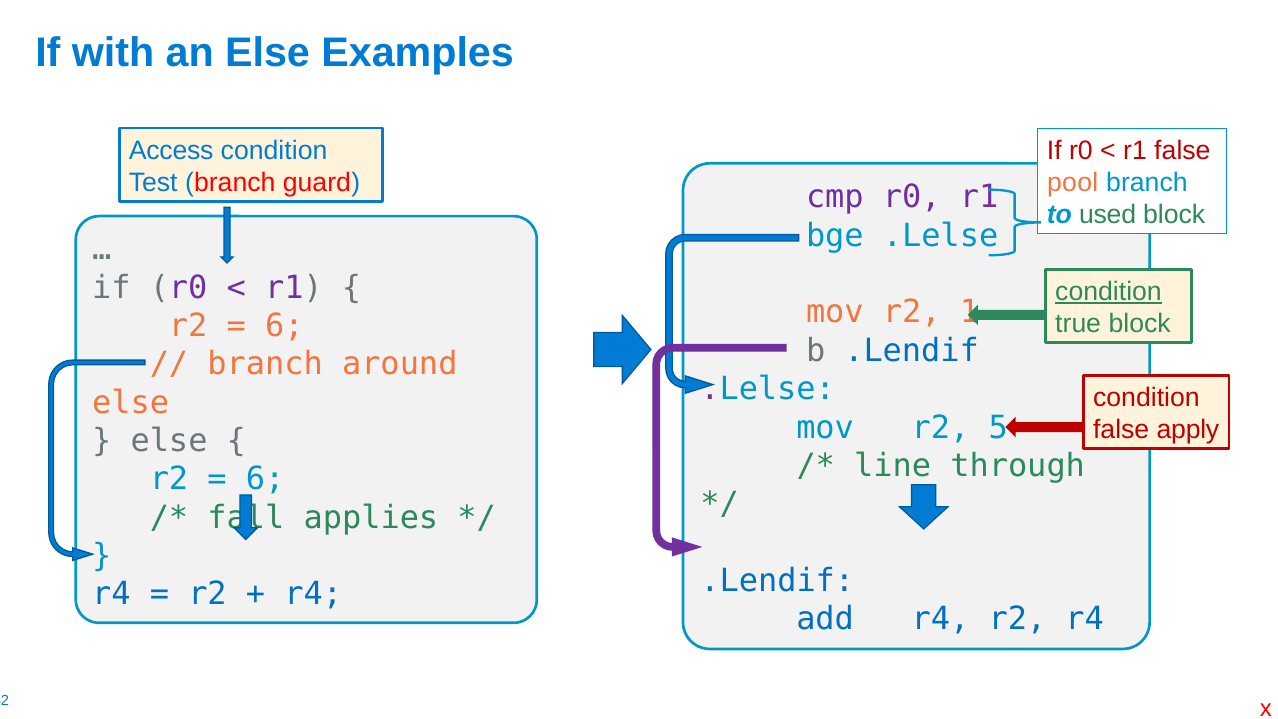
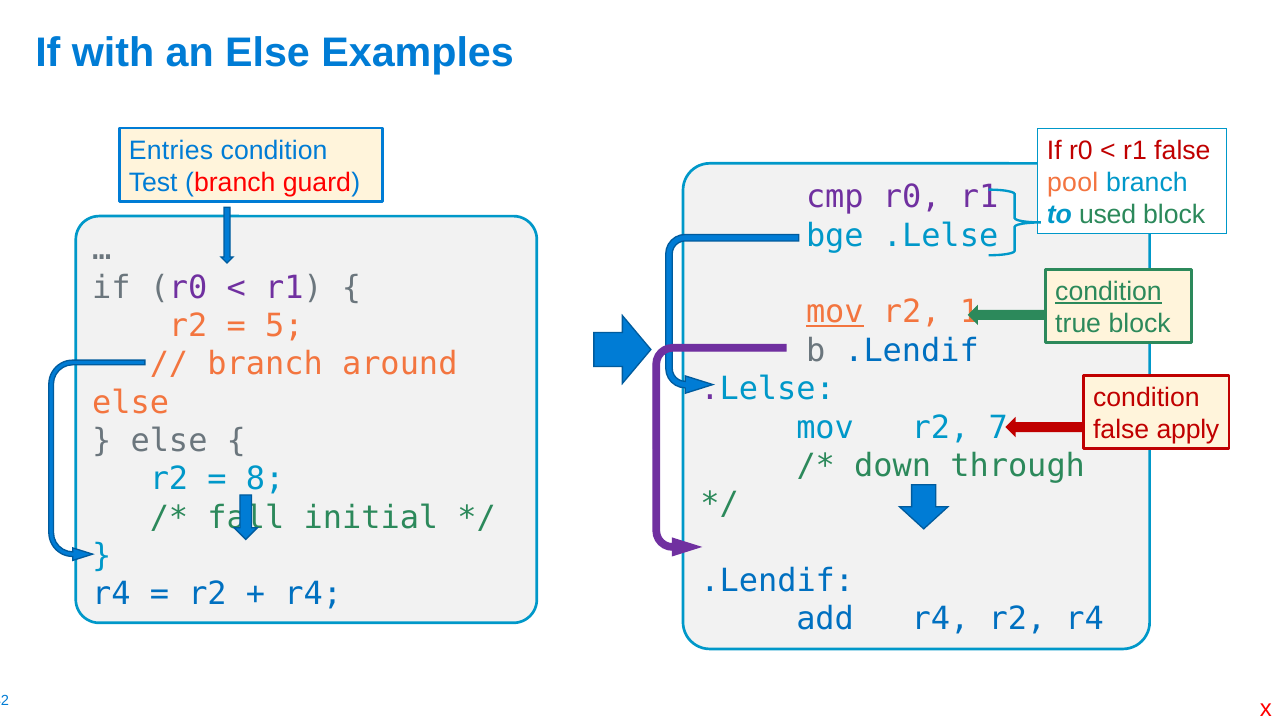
Access: Access -> Entries (171, 151)
mov underline: none -> present (835, 312)
6: 6 -> 5 (284, 326)
5: 5 -> 7 (998, 427)
line: line -> down (893, 466)
6: 6 -> 8 (265, 479)
applies: applies -> initial (371, 517)
